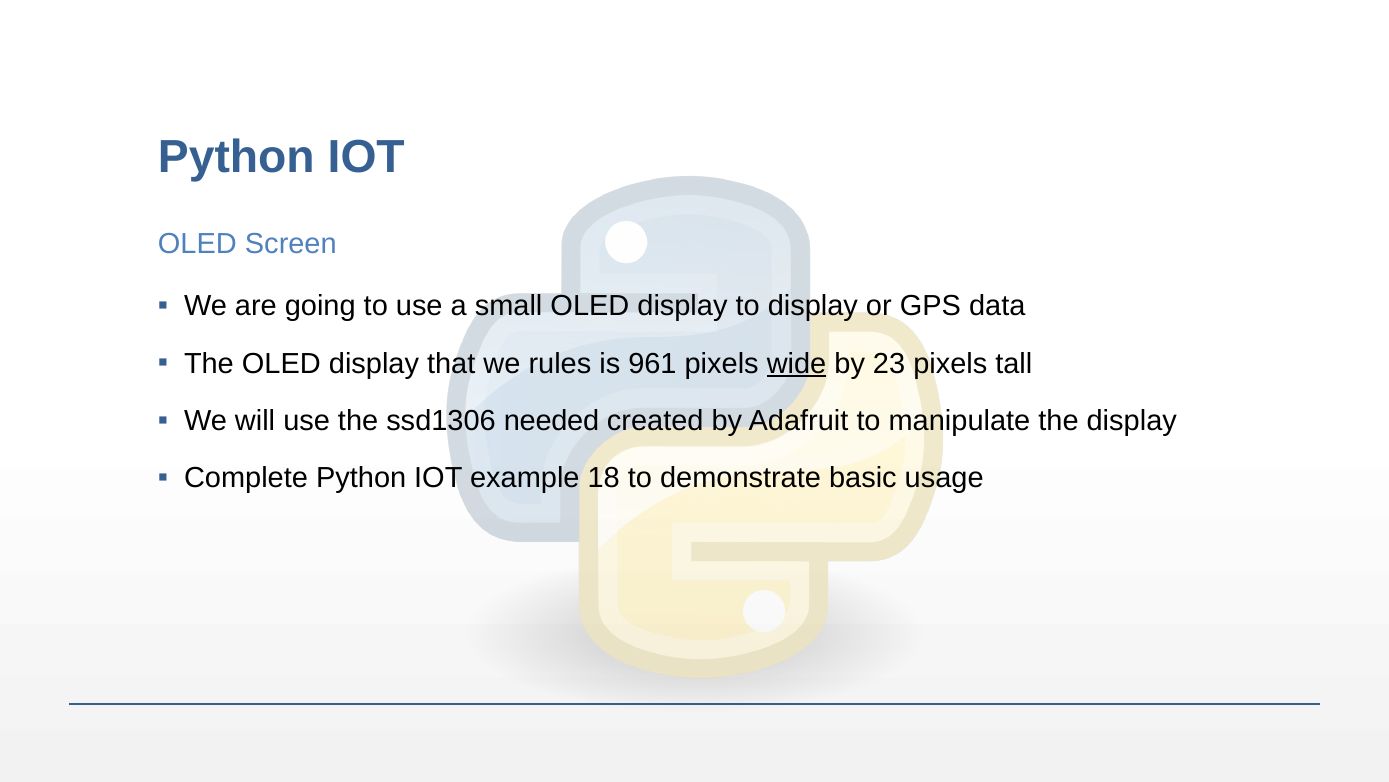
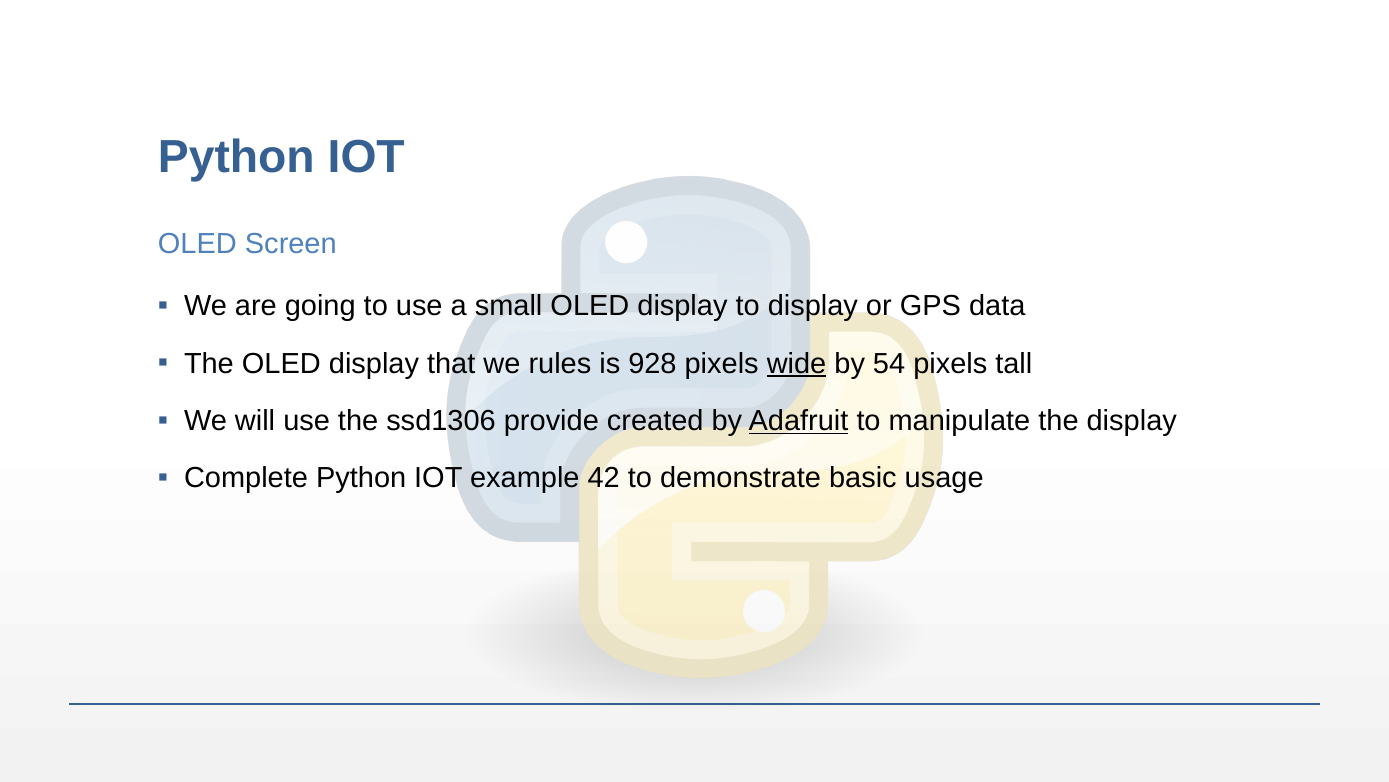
961: 961 -> 928 (652, 363)
23: 23 -> 54 (889, 363)
needed: needed -> provide (551, 421)
Adafruit underline: none -> present (799, 421)
18: 18 -> 42 (604, 478)
